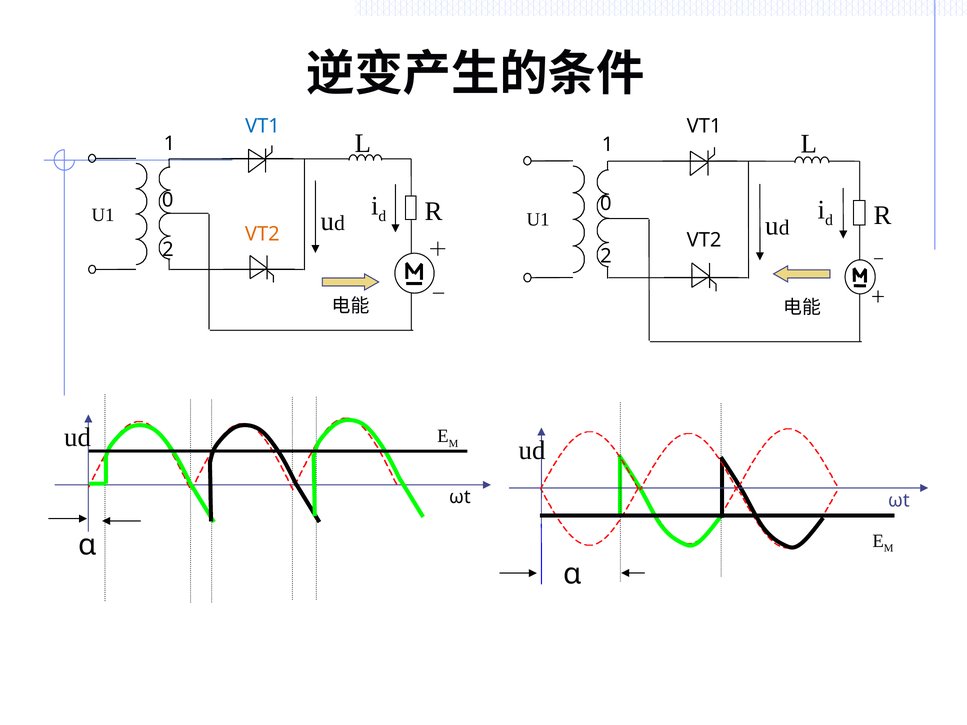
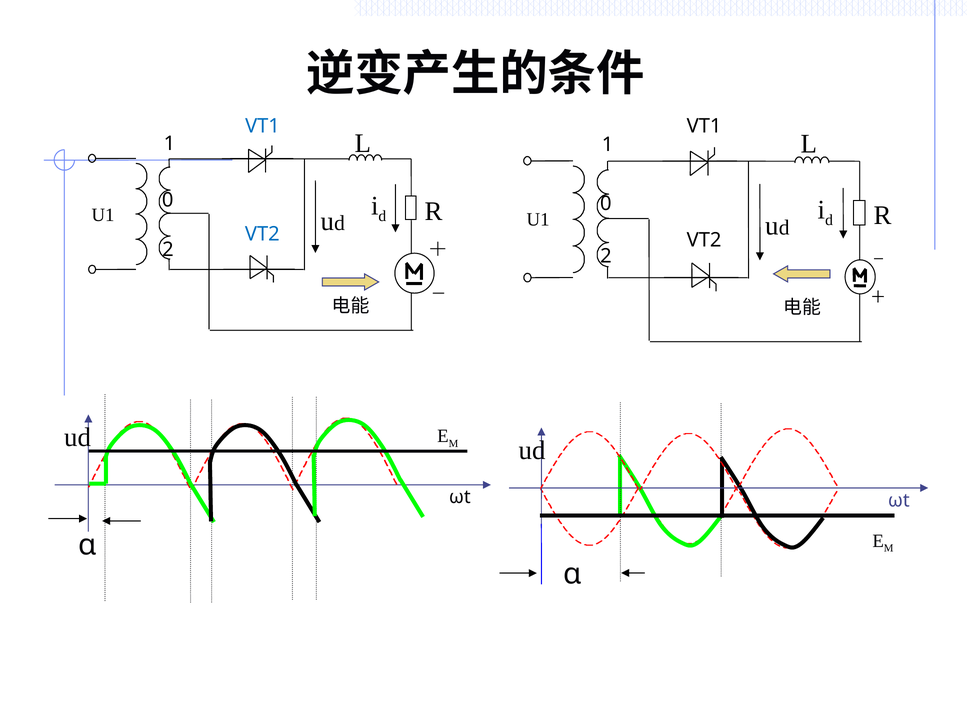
VT2 colour: orange -> blue (262, 234)
